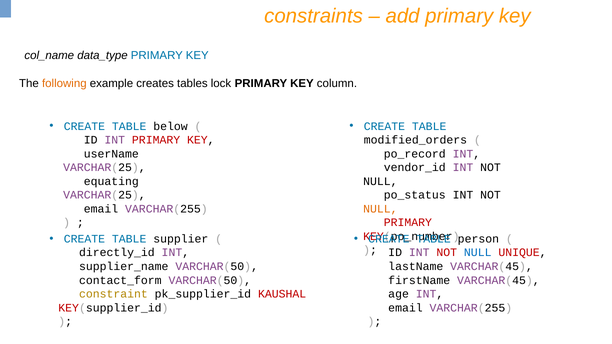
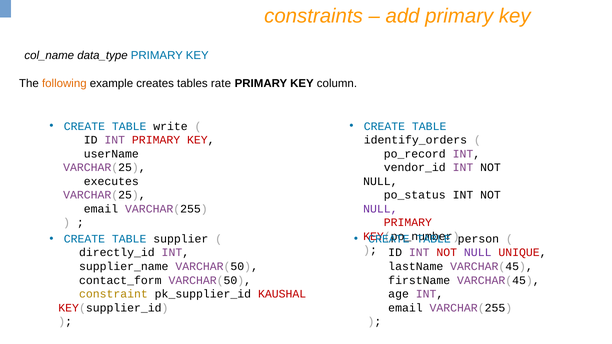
lock: lock -> rate (221, 84)
below: below -> write (171, 126)
modified_orders: modified_orders -> identify_orders (415, 140)
equating: equating -> executes (111, 181)
NULL colour: orange -> purple (380, 209)
NULL colour: blue -> purple (478, 253)
